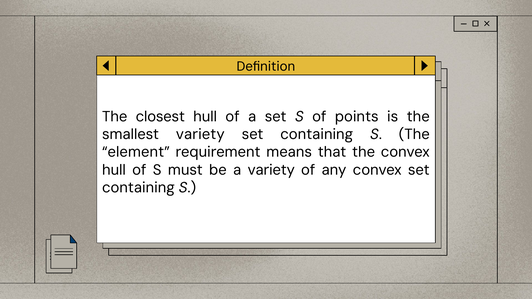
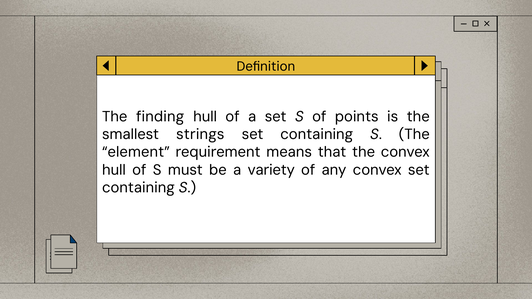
closest: closest -> finding (160, 117)
smallest variety: variety -> strings (200, 135)
